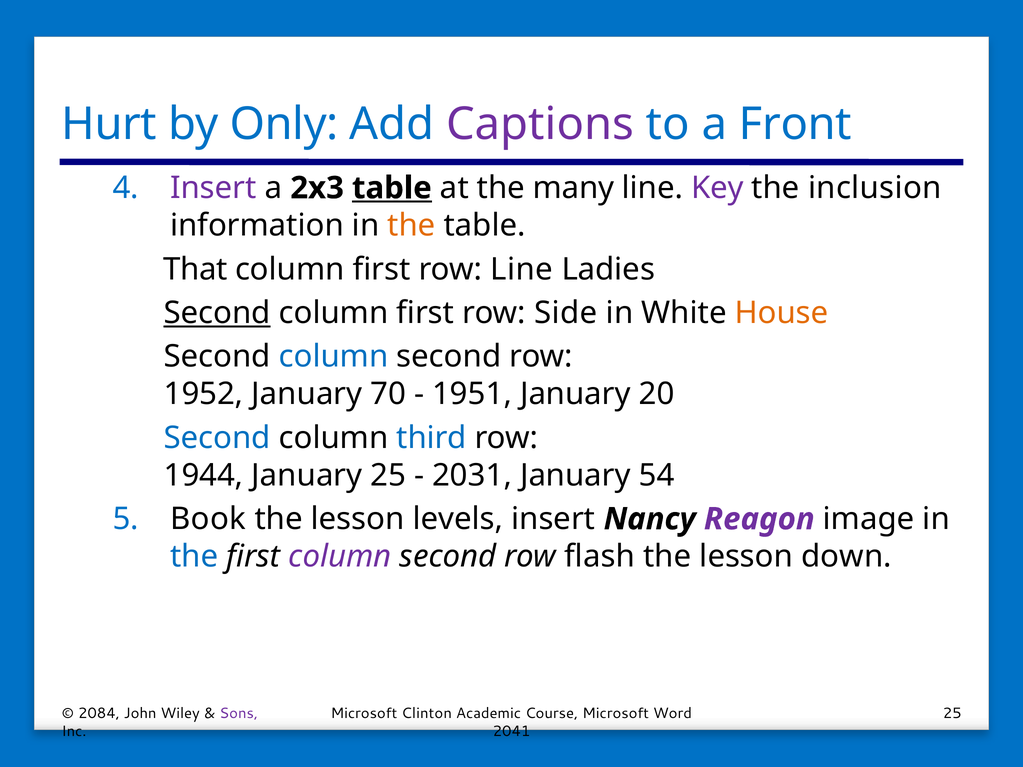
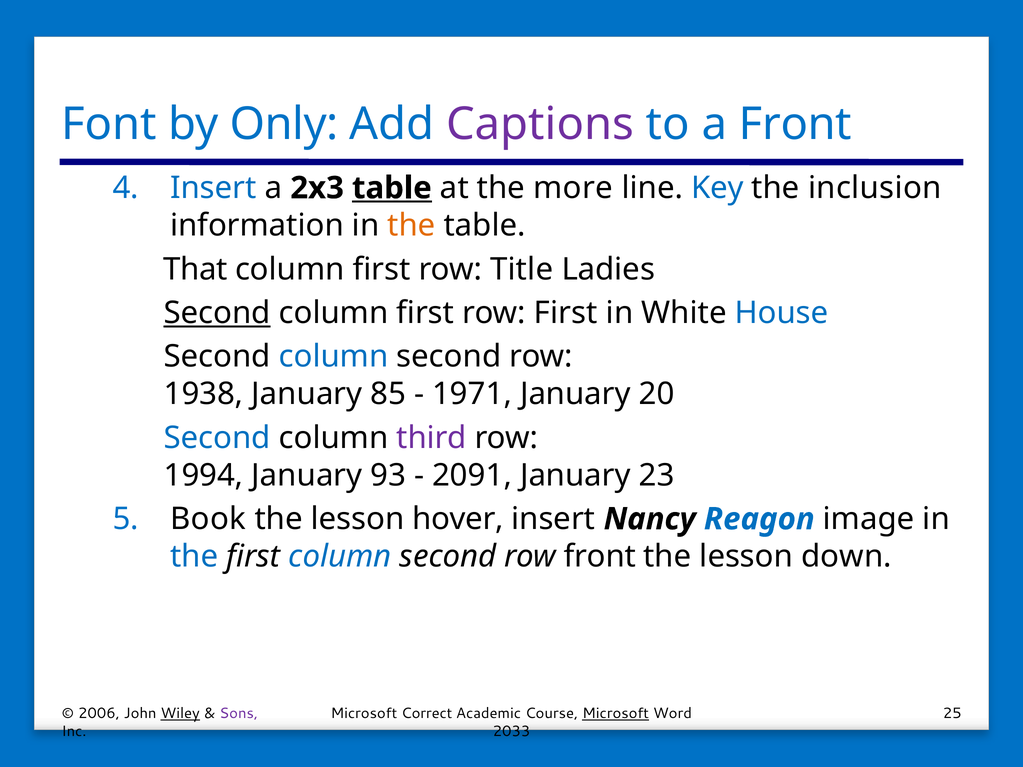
Hurt: Hurt -> Font (109, 124)
Insert colour: purple -> blue (213, 188)
many: many -> more (573, 188)
Key colour: purple -> blue (717, 188)
row Line: Line -> Title (522, 269)
row Side: Side -> First (566, 313)
House colour: orange -> blue (782, 313)
1952: 1952 -> 1938 (204, 394)
70: 70 -> 85 (388, 394)
1951: 1951 -> 1971 (472, 394)
third colour: blue -> purple (432, 438)
1944: 1944 -> 1994 (204, 475)
January 25: 25 -> 93 (388, 475)
2031: 2031 -> 2091 (472, 475)
54: 54 -> 23 (657, 475)
levels: levels -> hover (458, 519)
Reagon colour: purple -> blue (759, 519)
column colour: purple -> blue (340, 557)
row flash: flash -> front (600, 557)
2084: 2084 -> 2006 (99, 714)
Wiley underline: none -> present (180, 714)
Clinton: Clinton -> Correct (427, 714)
Microsoft underline: none -> present (616, 714)
2041: 2041 -> 2033 (512, 732)
